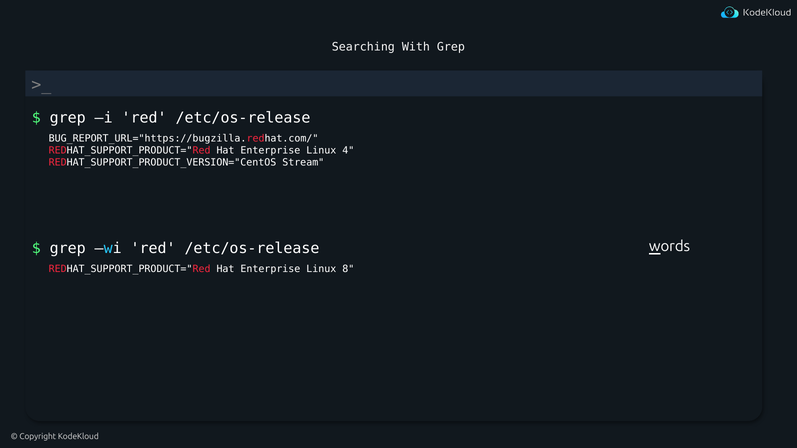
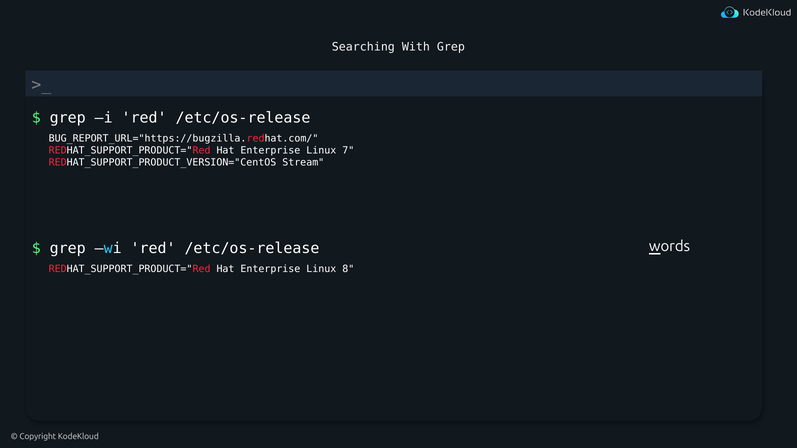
4: 4 -> 7 (348, 150)
